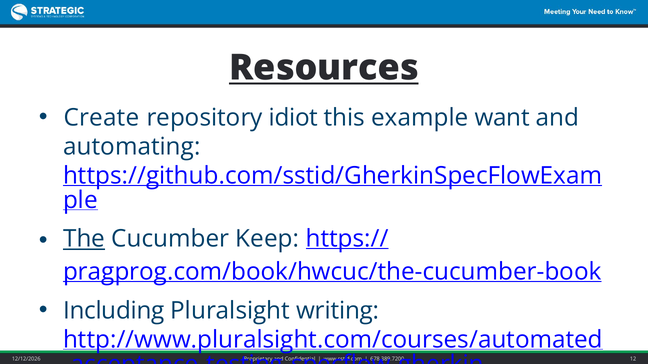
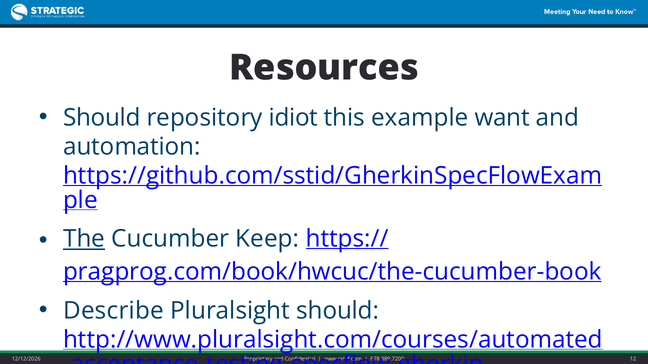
Resources underline: present -> none (324, 68)
Create: Create -> Should (102, 118)
automating: automating -> automation (132, 147)
Including: Including -> Describe (114, 311)
Pluralsight writing: writing -> should (338, 311)
